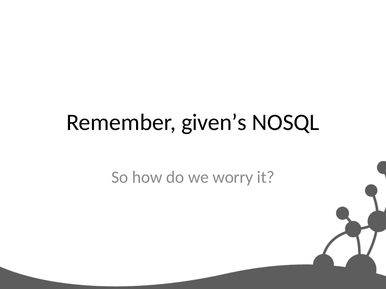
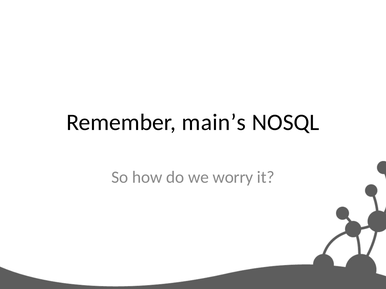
given’s: given’s -> main’s (214, 123)
